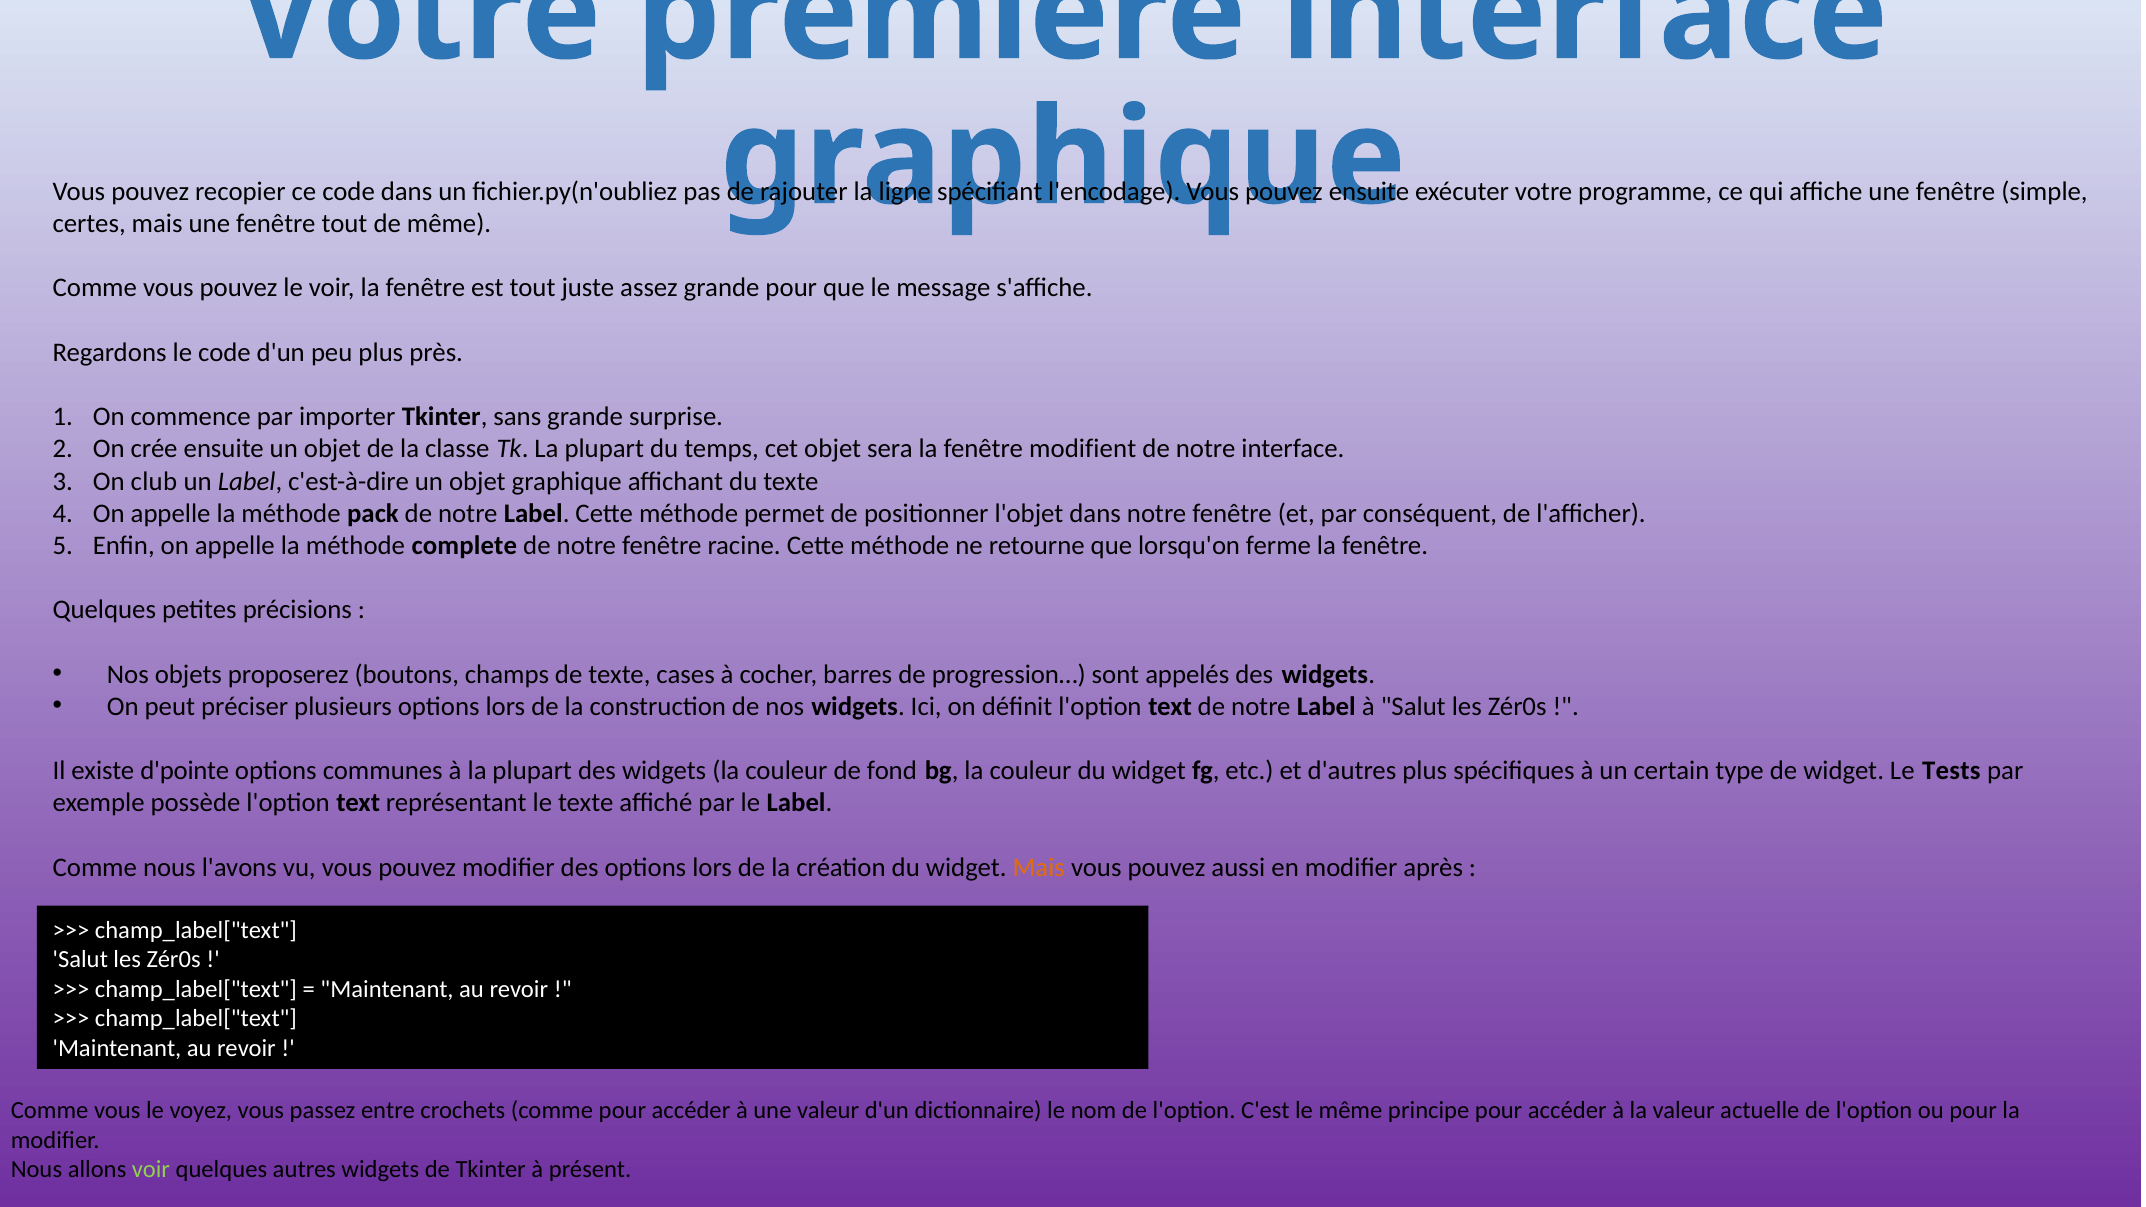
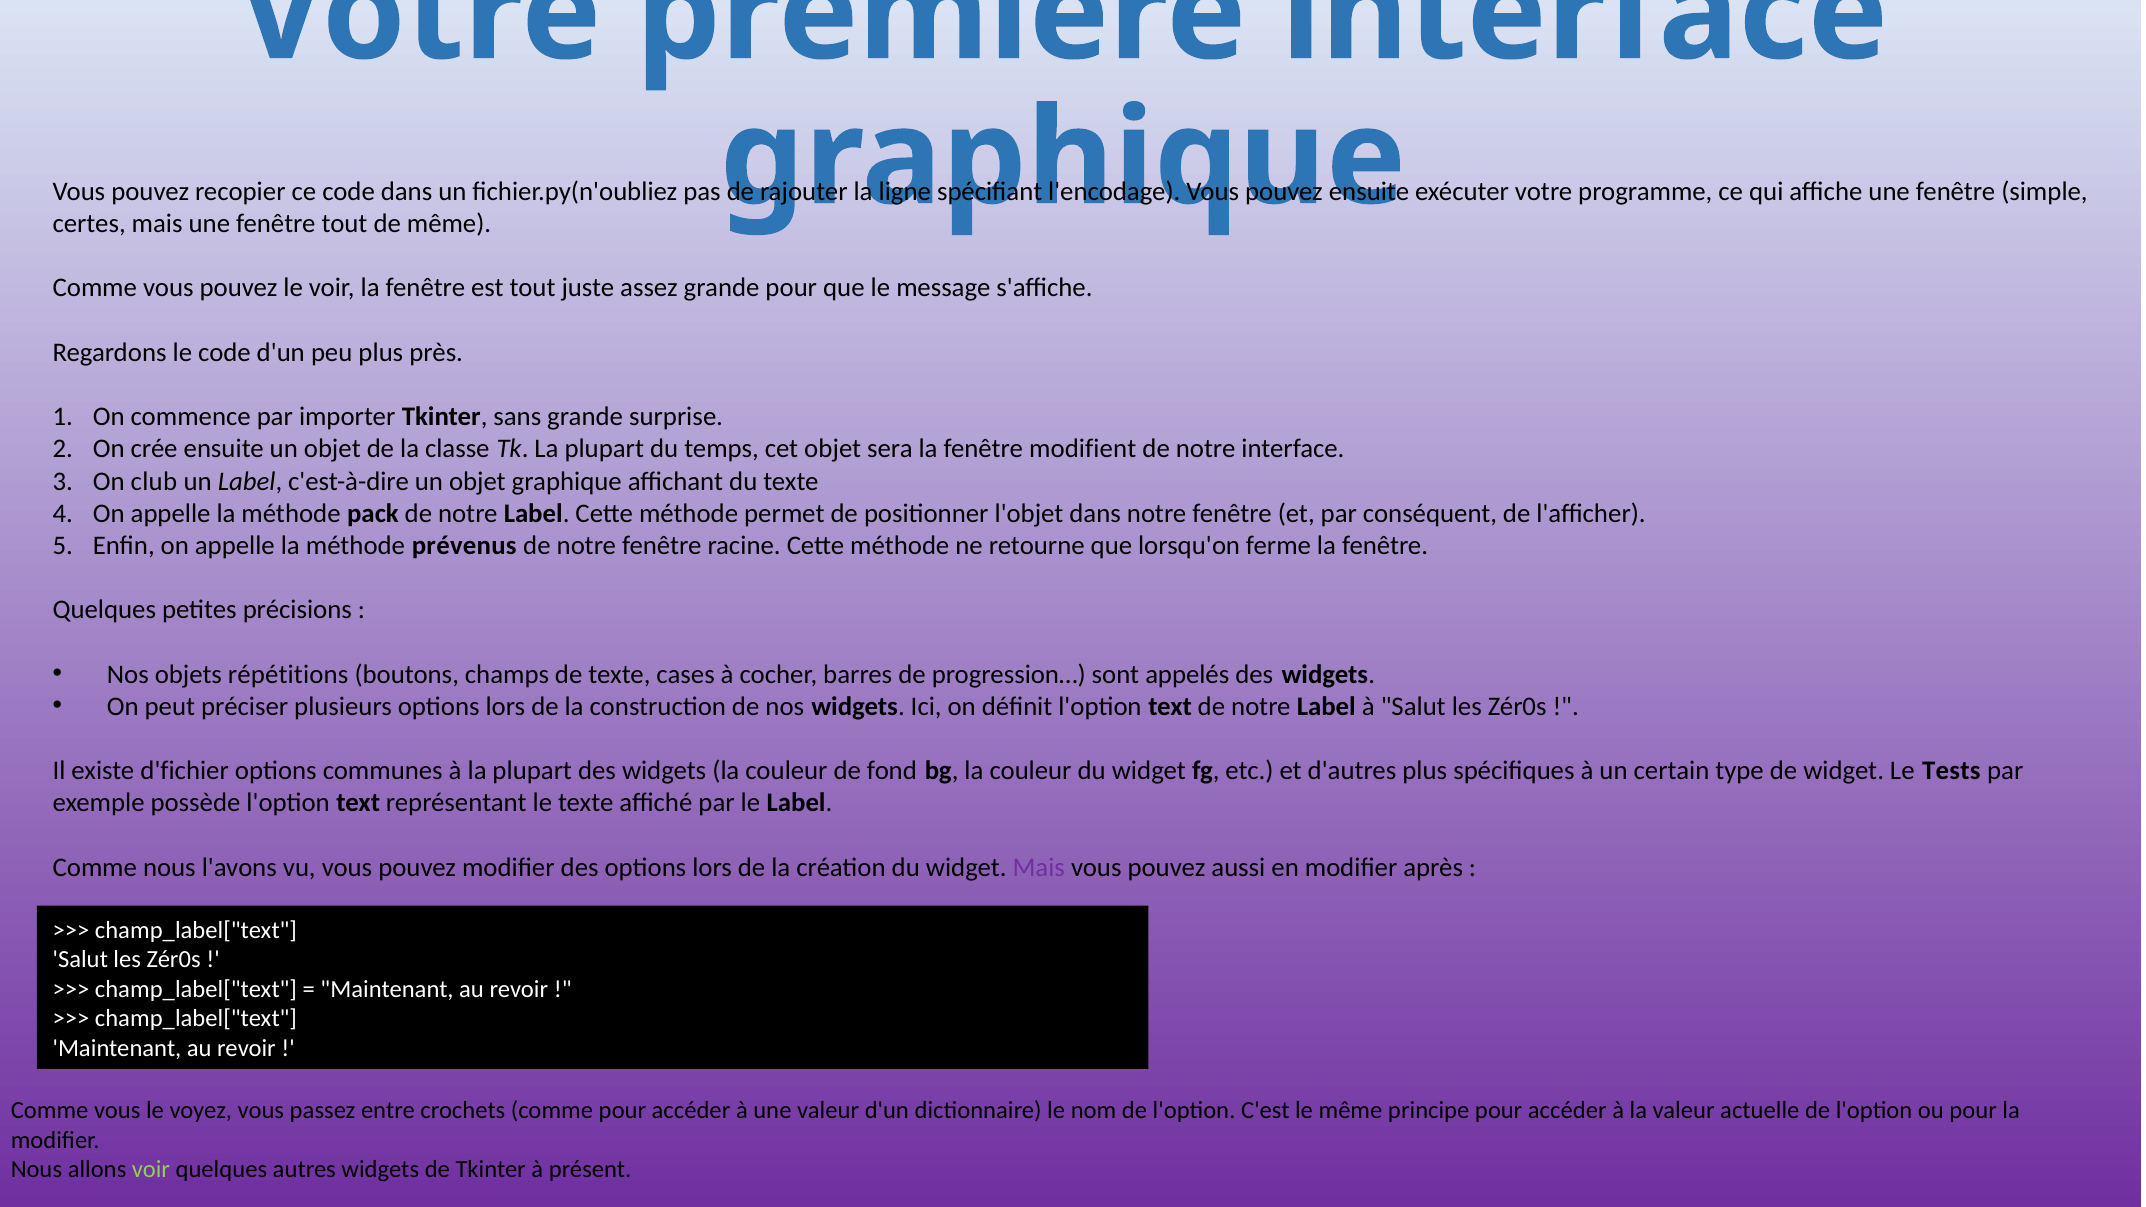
complete: complete -> prévenus (464, 546)
proposerez: proposerez -> répétitions (288, 674)
d'pointe: d'pointe -> d'fichier (185, 771)
Mais colour: orange -> purple (1039, 868)
